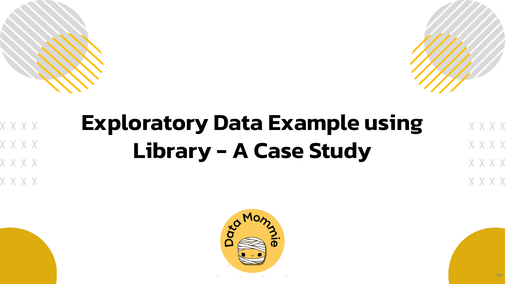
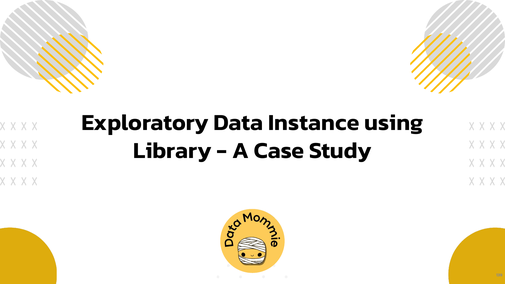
Example: Example -> Instance (314, 123)
